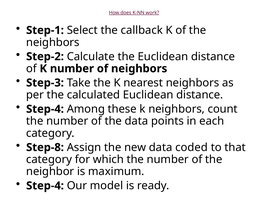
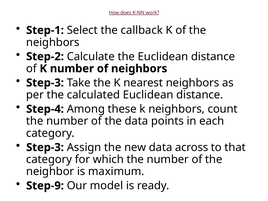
Step-8: Step-8 -> Step-3 (45, 147)
coded: coded -> across (192, 147)
Step-4: Step-4 -> Step-9 (45, 186)
